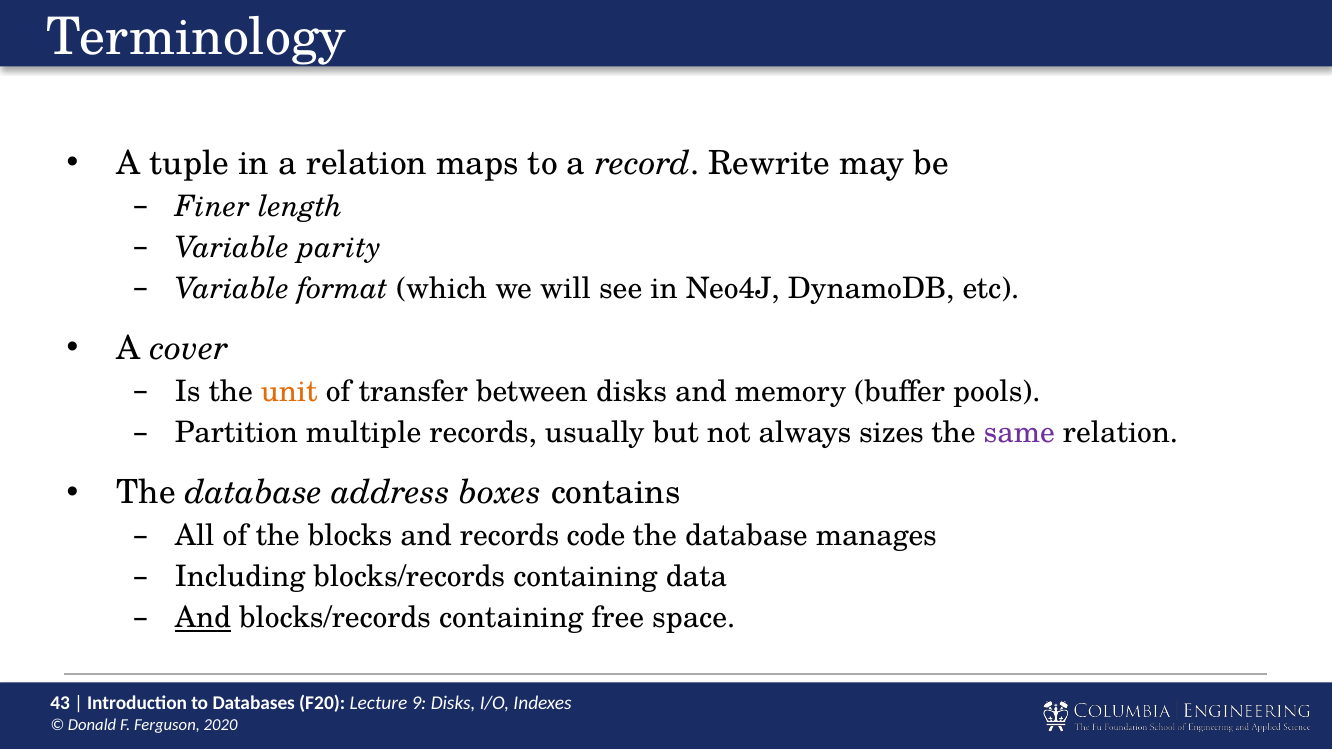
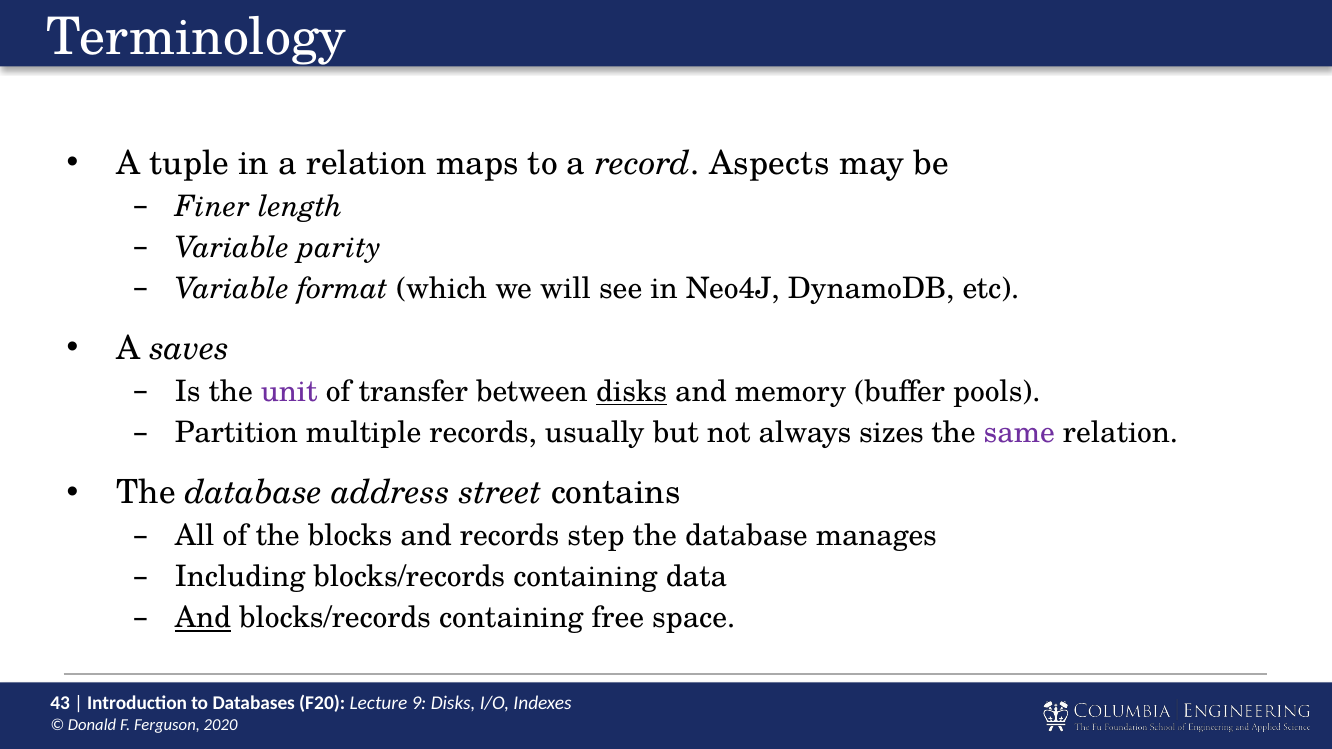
Rewrite: Rewrite -> Aspects (769, 163)
cover: cover -> saves (189, 349)
unit colour: orange -> purple (289, 392)
disks underline: none -> present (632, 392)
boxes: boxes -> street (500, 493)
code: code -> step (596, 536)
